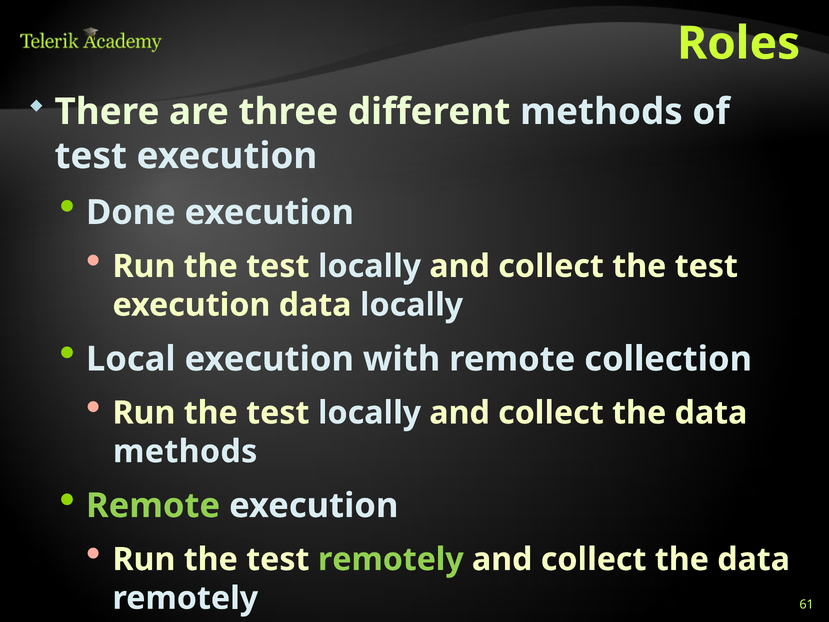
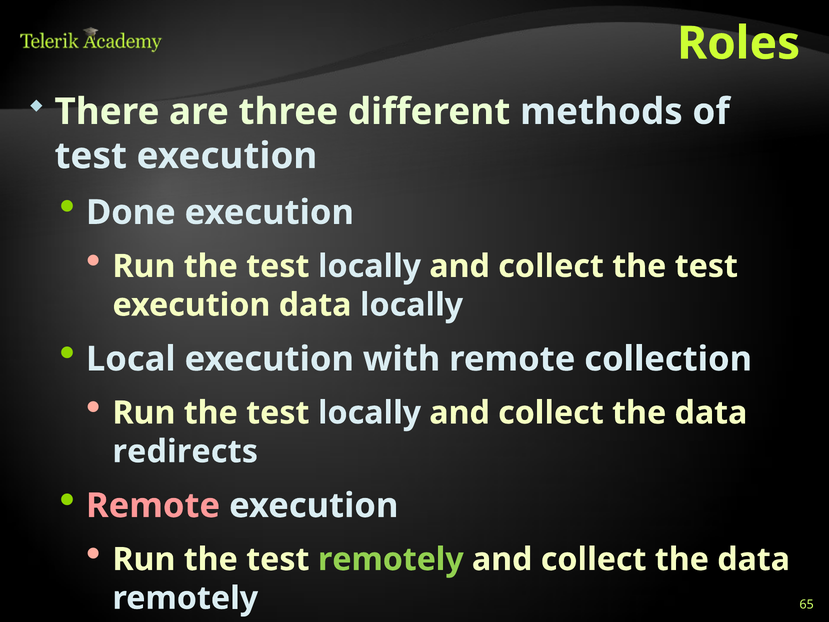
methods: methods -> redirects (185, 451)
Remote colour: light green -> pink (153, 505)
61: 61 -> 65 (807, 604)
